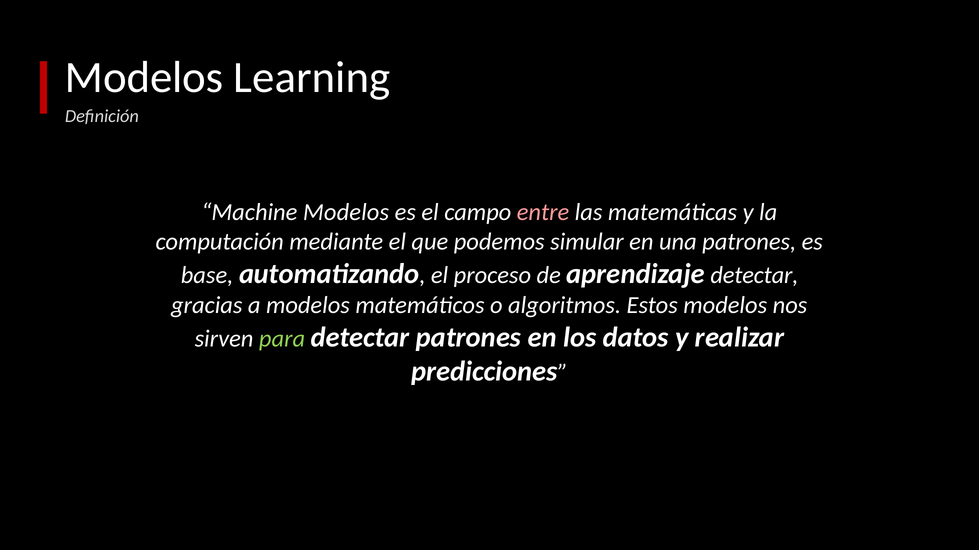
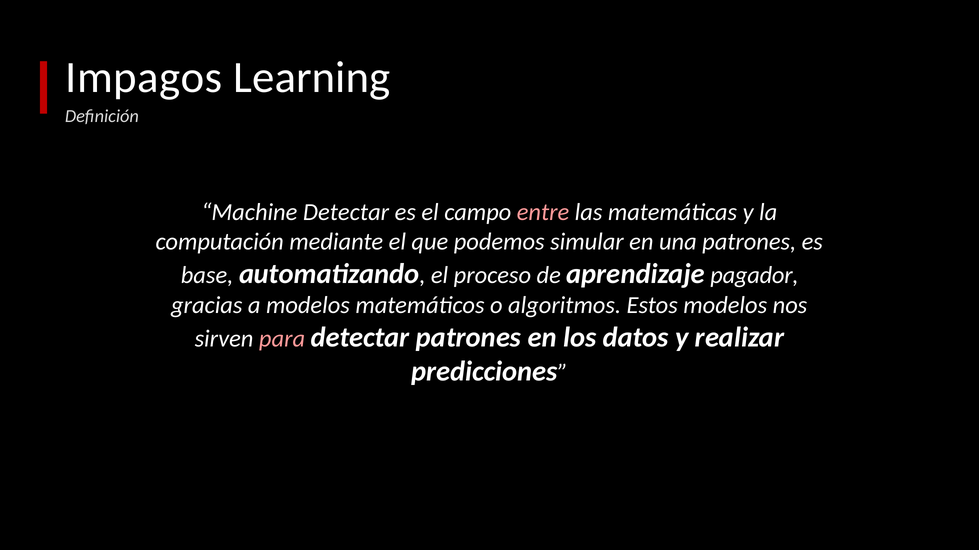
Modelos: Modelos -> Impagos (144, 78)
Machine Modelos: Modelos -> Detectar (346, 213)
aprendizaje detectar: detectar -> pagador (754, 275)
para colour: light green -> pink (282, 339)
